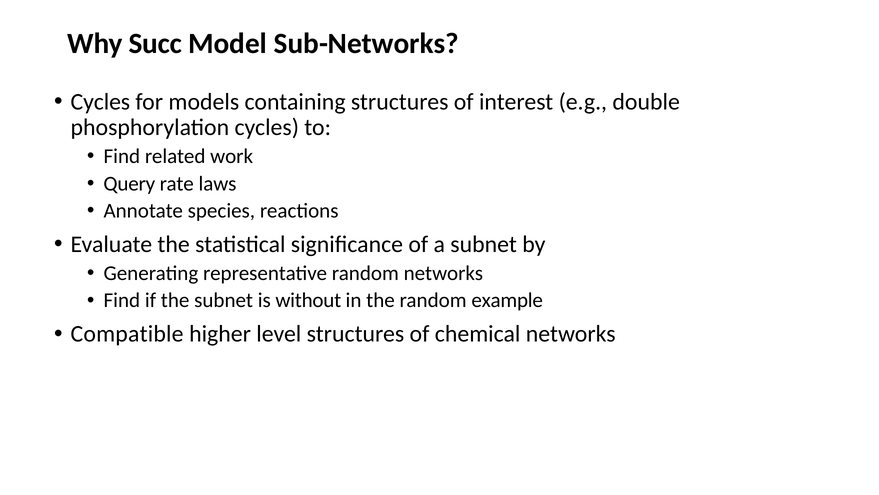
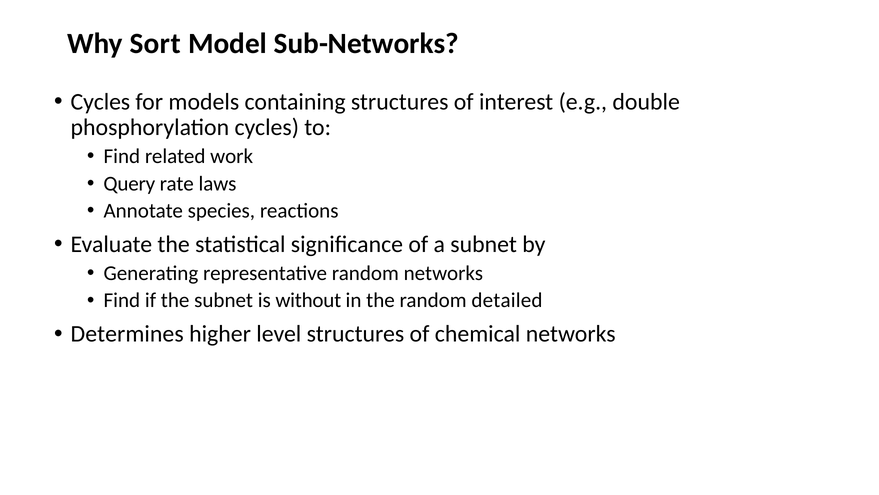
Succ: Succ -> Sort (155, 43)
example: example -> detailed (507, 300)
Compatible: Compatible -> Determines (127, 334)
